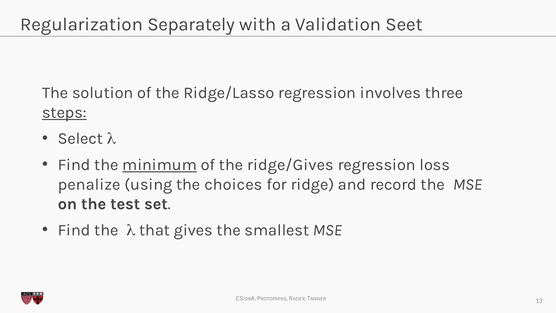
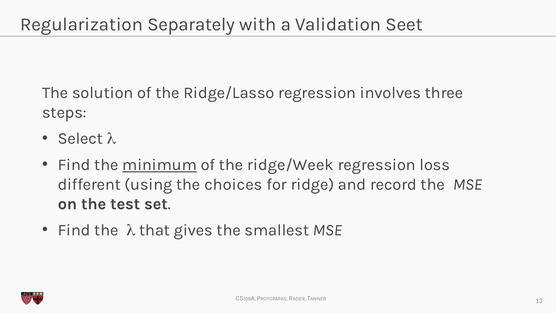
steps underline: present -> none (64, 112)
ridge/Gives: ridge/Gives -> ridge/Week (290, 165)
penalize: penalize -> different (89, 184)
